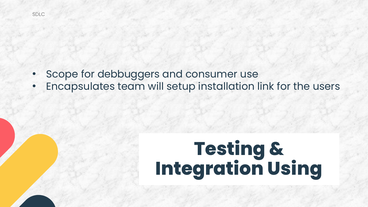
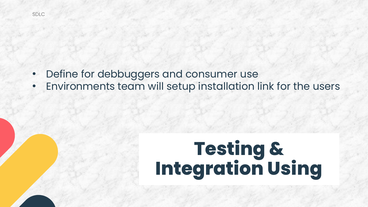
Scope: Scope -> Define (62, 74)
Encapsulates: Encapsulates -> Environments (81, 87)
